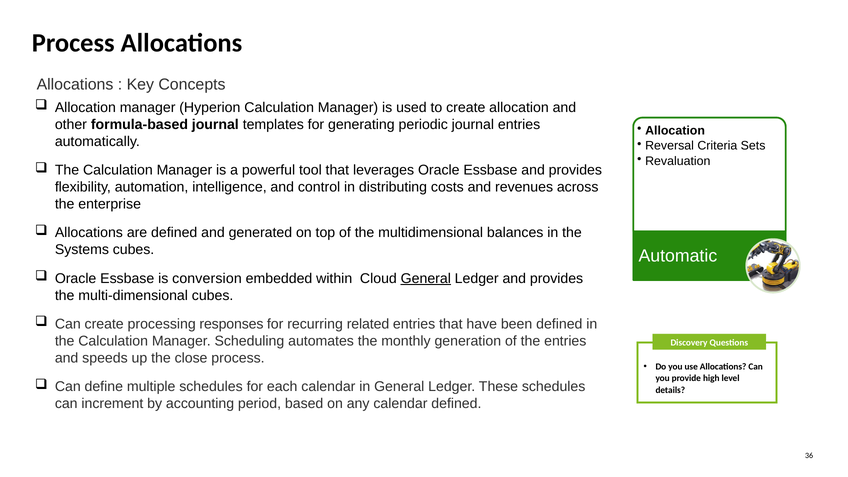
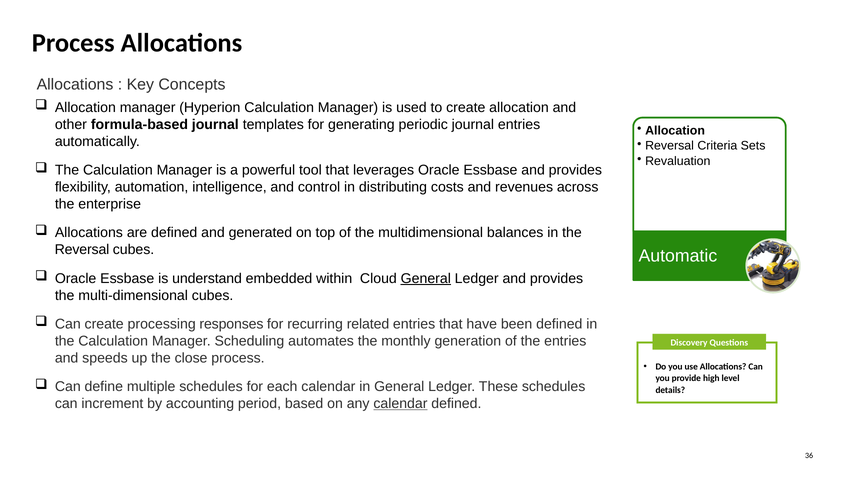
Systems: Systems -> Reversal (82, 250)
conversion: conversion -> understand (207, 278)
calendar underline: none -> present (400, 404)
